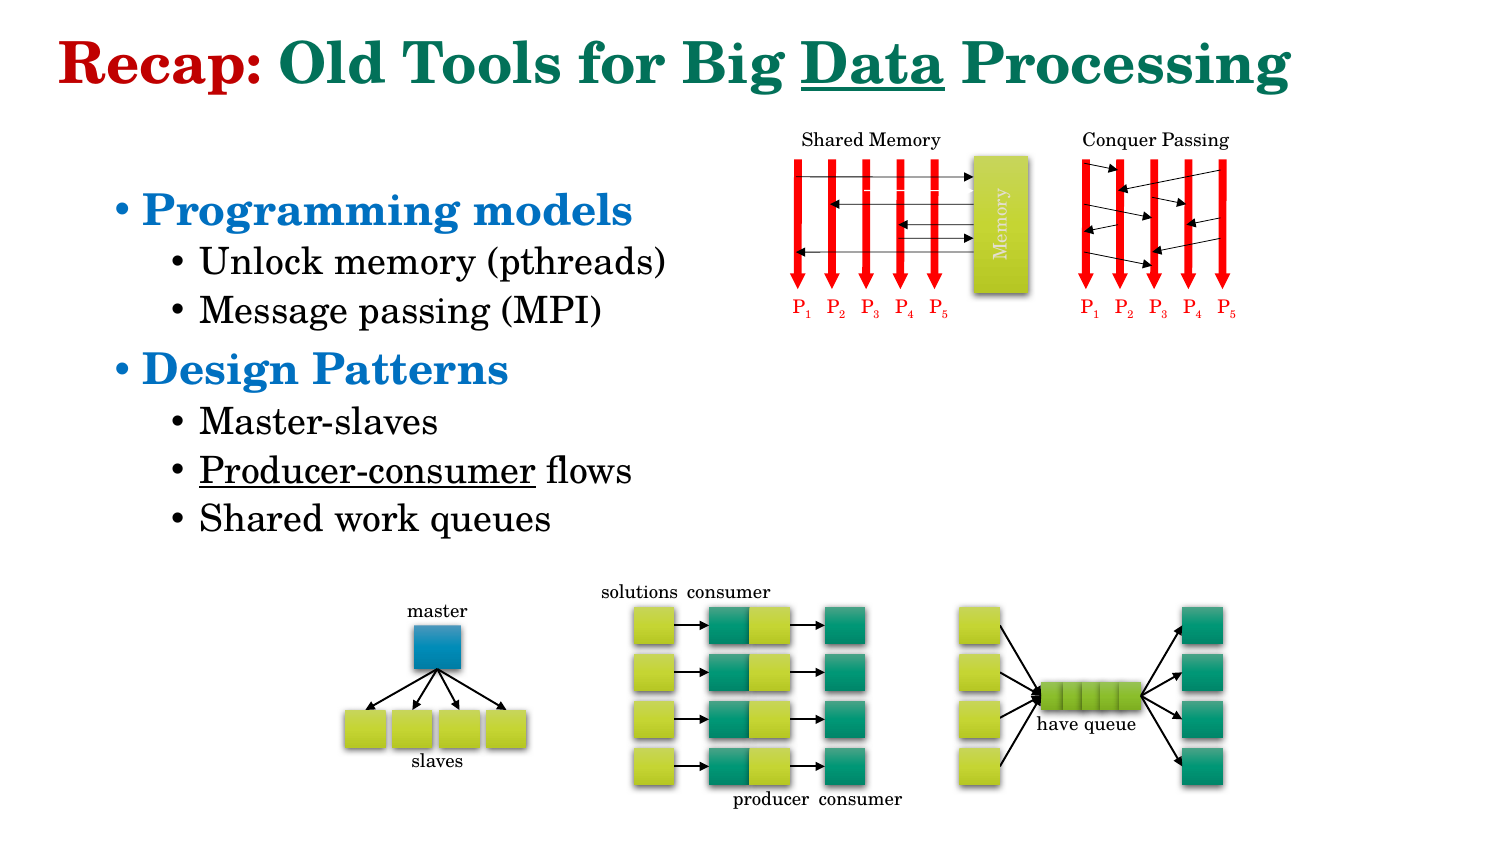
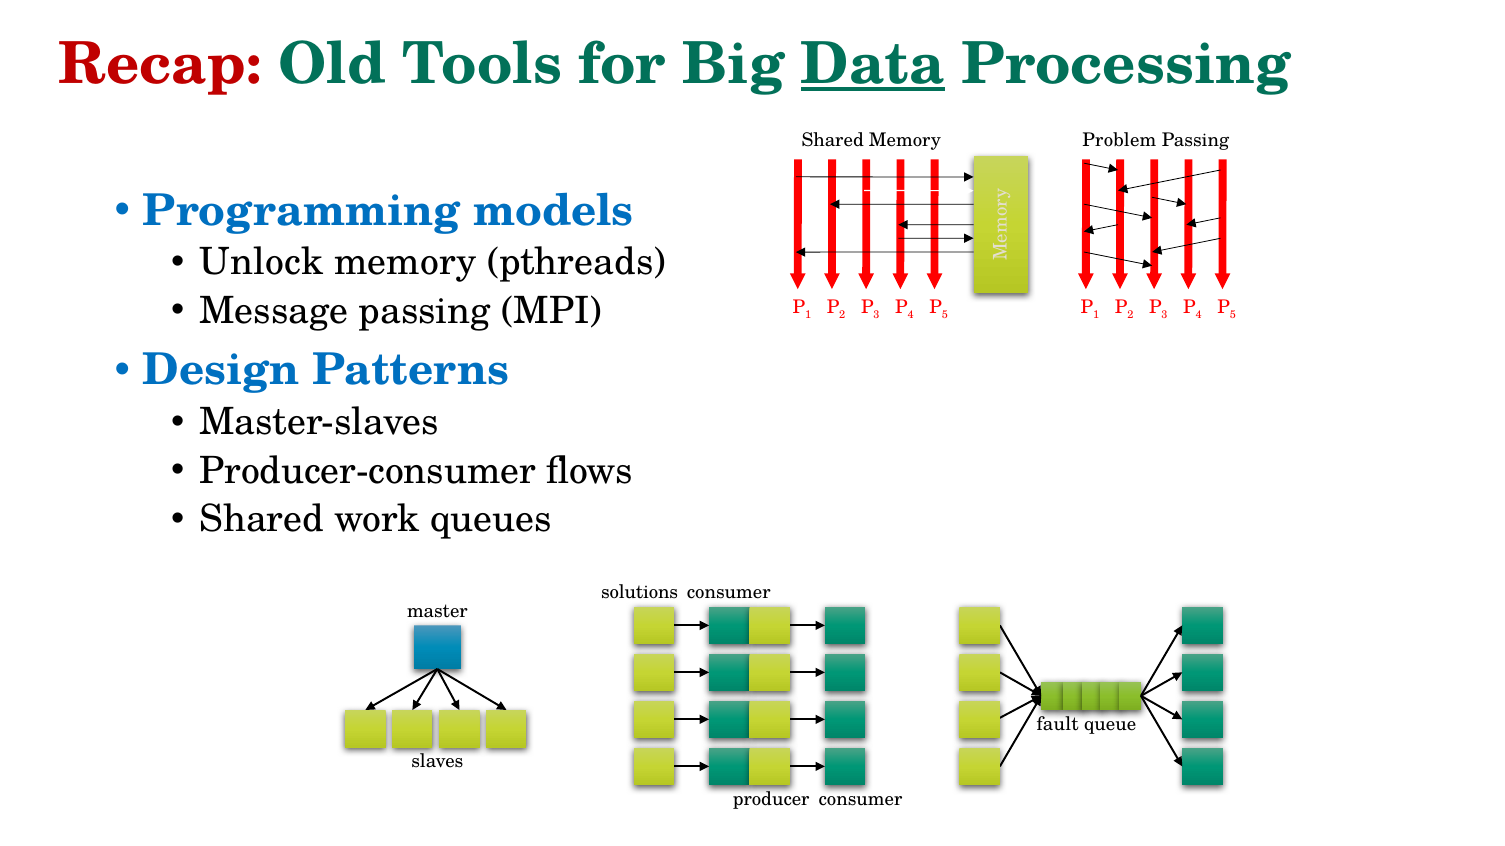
Conquer: Conquer -> Problem (1119, 140)
Producer-consumer underline: present -> none (368, 471)
have: have -> fault (1058, 724)
